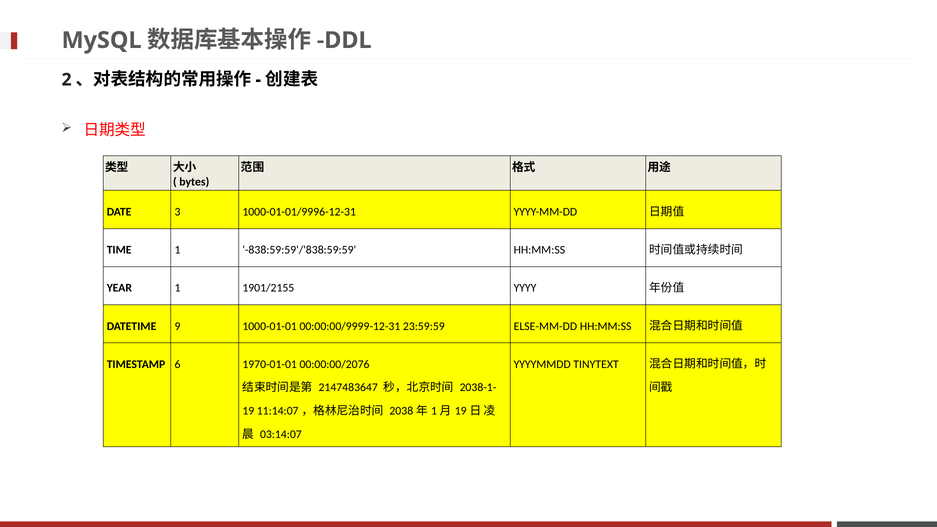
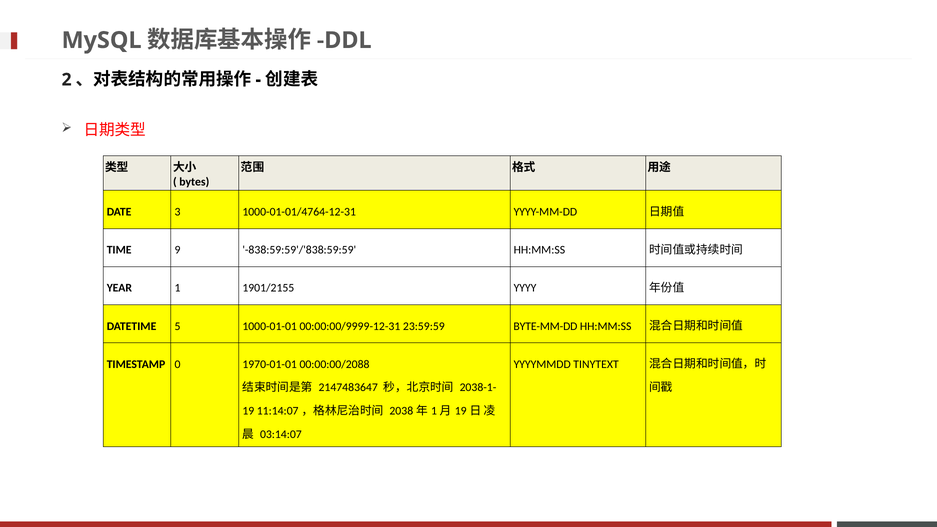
1000-01-01/9996-12-31: 1000-01-01/9996-12-31 -> 1000-01-01/4764-12-31 (299, 212)
TIME 1: 1 -> 9 (178, 250)
9: 9 -> 5 (178, 326)
ELSE-MM-DD: ELSE-MM-DD -> BYTE-MM-DD (545, 326)
6: 6 -> 0 (178, 364)
00:00:00/2076: 00:00:00/2076 -> 00:00:00/2088 (335, 364)
